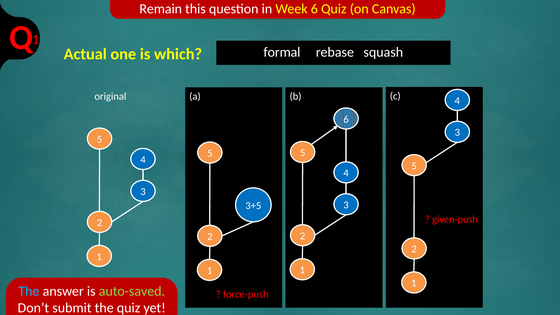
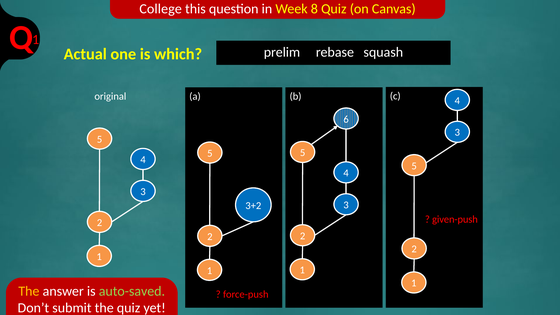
Remain: Remain -> College (161, 9)
Week 6: 6 -> 8 (314, 9)
formal: formal -> prelim (282, 52)
3+5: 3+5 -> 3+2 (253, 206)
The colour: light blue -> yellow (29, 291)
